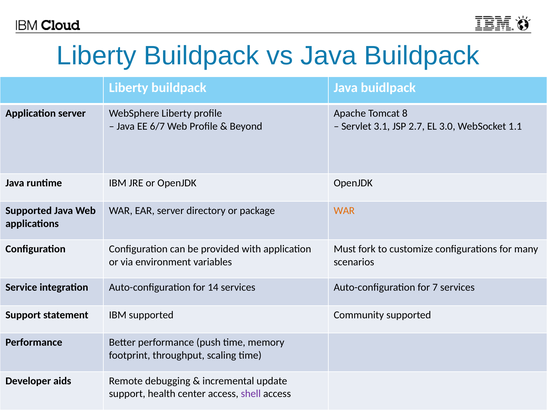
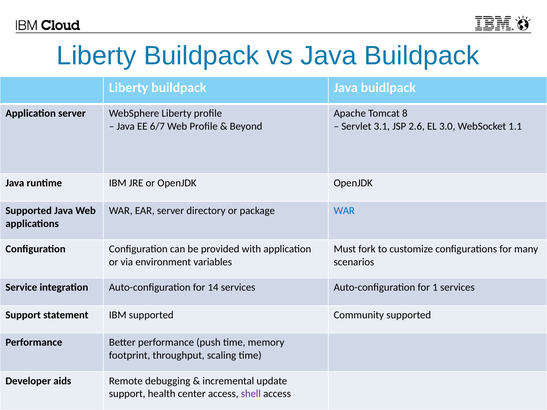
2.7: 2.7 -> 2.6 (417, 126)
WAR colour: orange -> blue (344, 211)
7: 7 -> 1 (435, 288)
